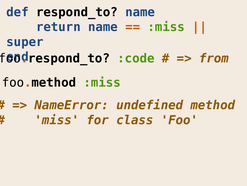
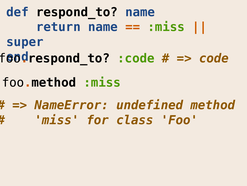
from: from -> code (214, 58)
